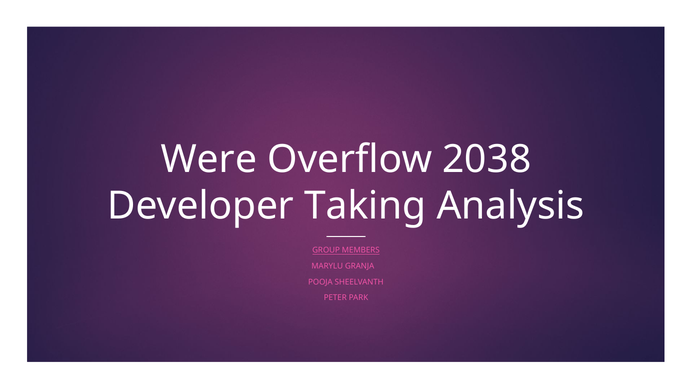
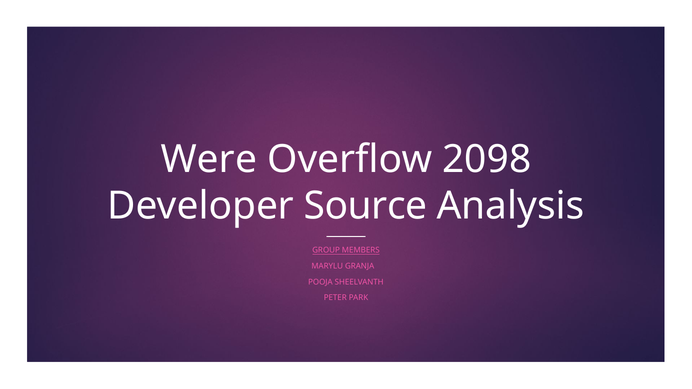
2038: 2038 -> 2098 (487, 159)
Taking: Taking -> Source (365, 206)
